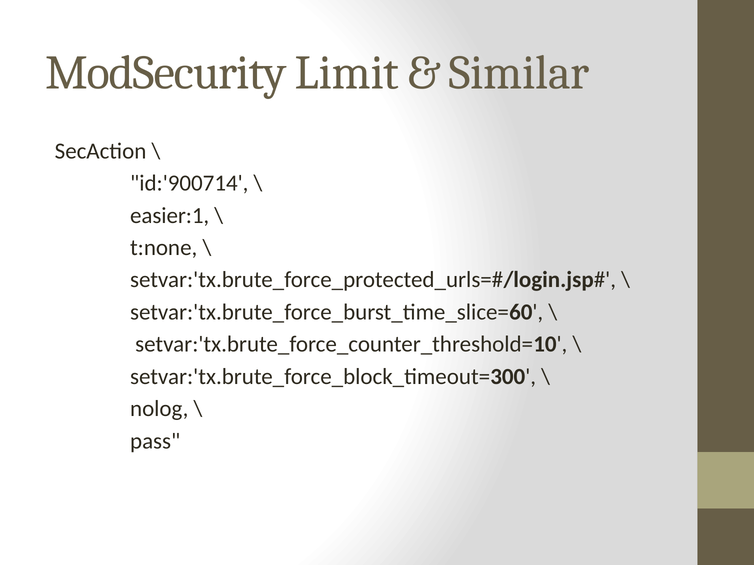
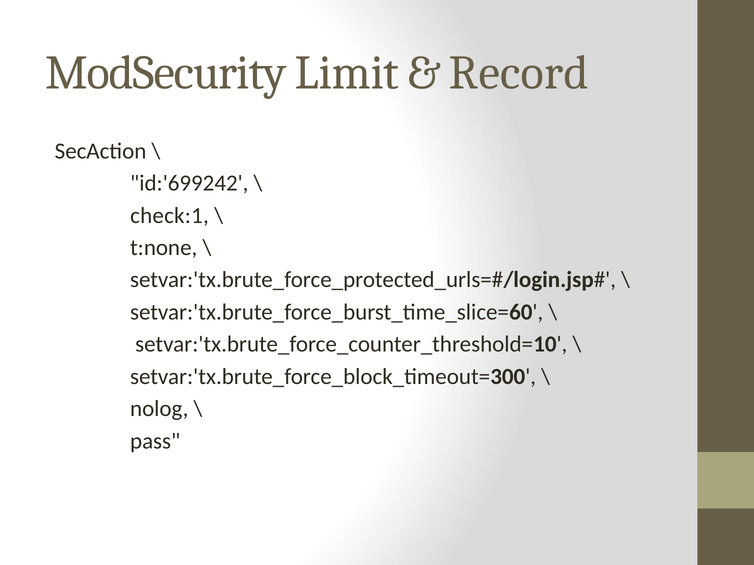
Similar: Similar -> Record (519, 73)
id:'900714: id:'900714 -> id:'699242 (189, 183)
easier:1: easier:1 -> check:1 (169, 216)
